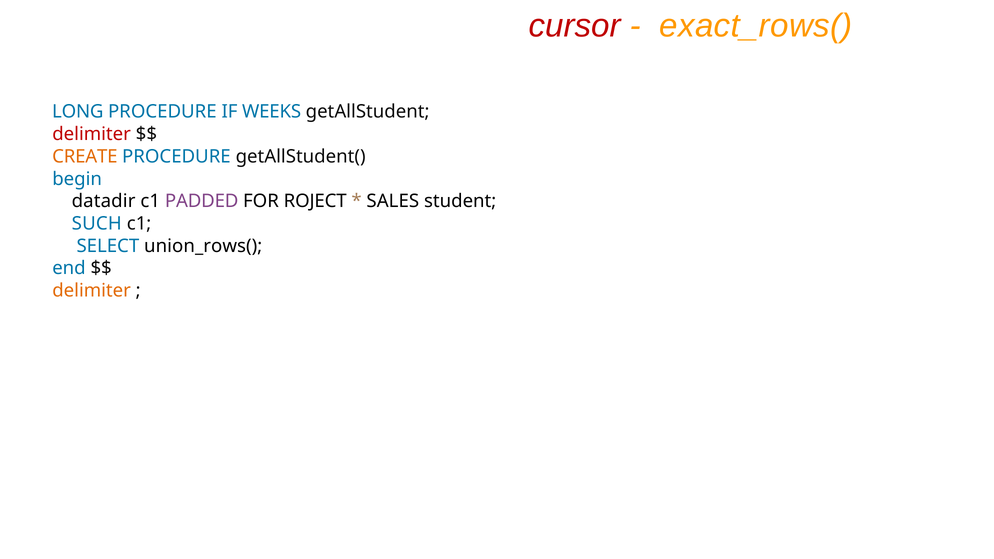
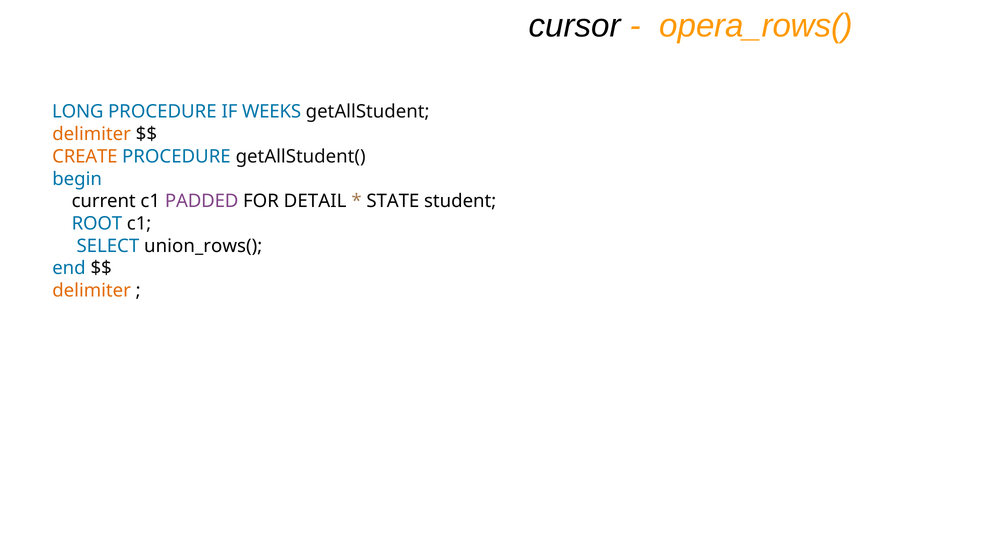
cursor colour: red -> black (575, 26)
exact_rows(: exact_rows( -> opera_rows( (756, 26)
delimiter colour: red -> orange (92, 134)
datadir: datadir -> current (104, 201)
ROJECT: ROJECT -> DETAIL (315, 201)
SALES: SALES -> STATE (393, 201)
SUCH: SUCH -> ROOT (97, 224)
